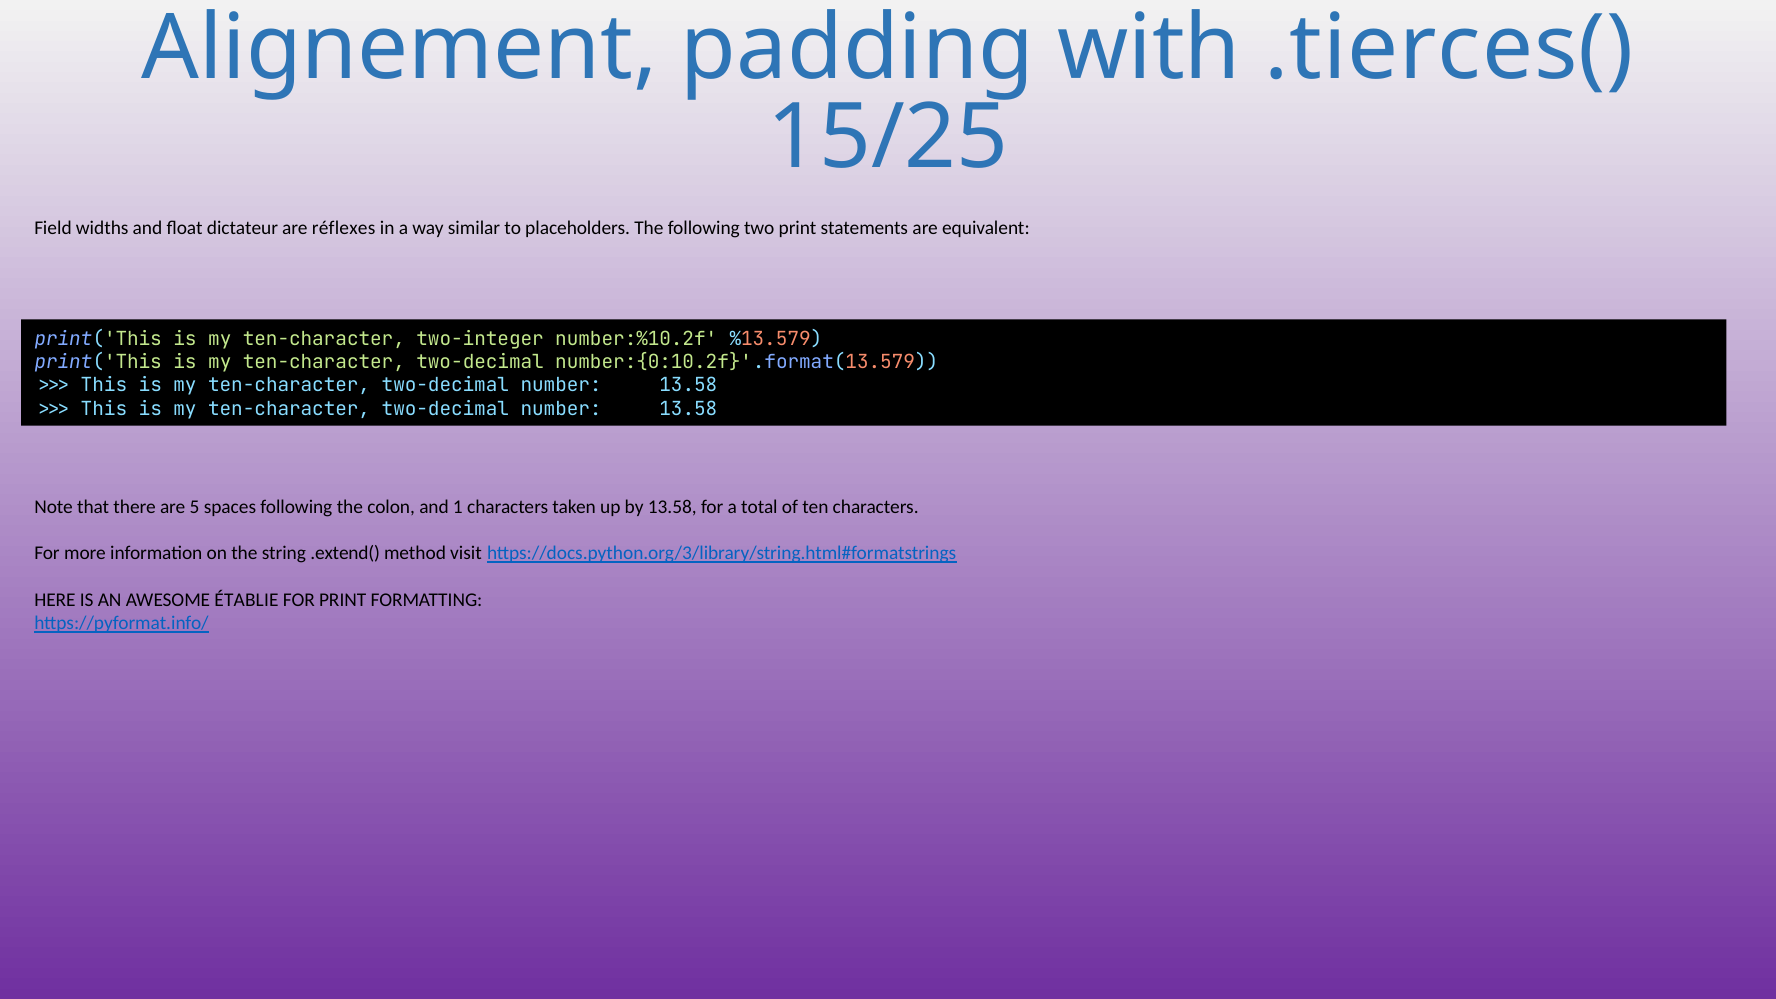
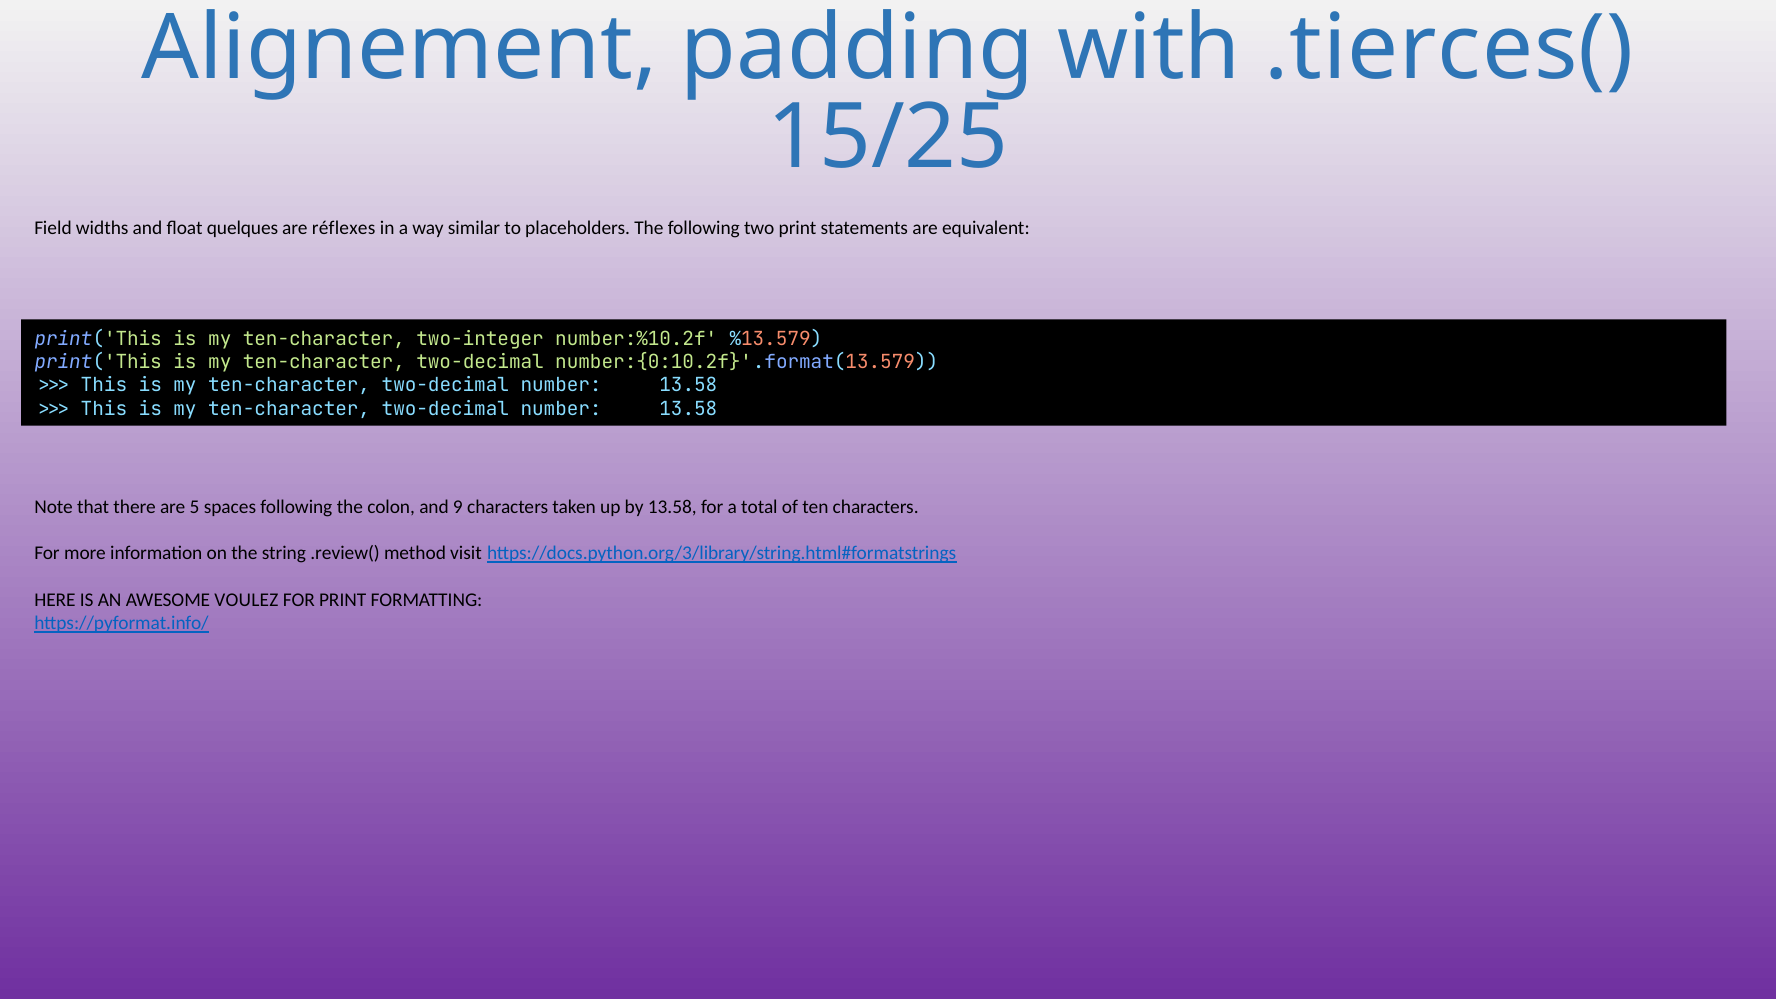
dictateur: dictateur -> quelques (243, 228)
1: 1 -> 9 (458, 507)
.extend(: .extend( -> .review( (345, 553)
ÉTABLIE: ÉTABLIE -> VOULEZ (246, 600)
